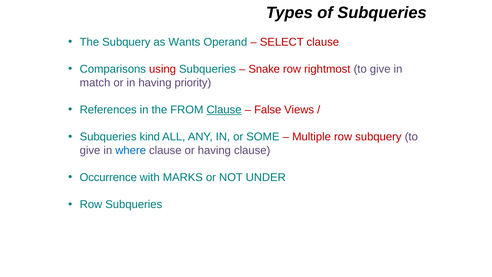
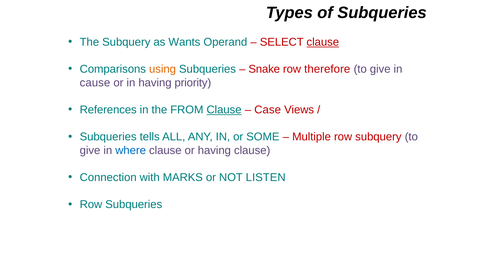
clause underline: none -> present (323, 42)
using colour: red -> orange (163, 69)
rightmost: rightmost -> therefore (327, 69)
match: match -> cause (95, 83)
False: False -> Case (268, 110)
kind: kind -> tells (150, 137)
Occurrence: Occurrence -> Connection (108, 177)
UNDER: UNDER -> LISTEN (266, 177)
